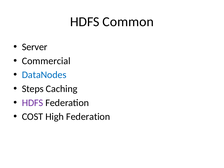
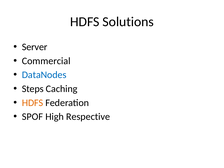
Common: Common -> Solutions (128, 22)
HDFS colour: purple -> orange (33, 103)
COST: COST -> SPOF (32, 117)
High Federation: Federation -> Respective (88, 117)
